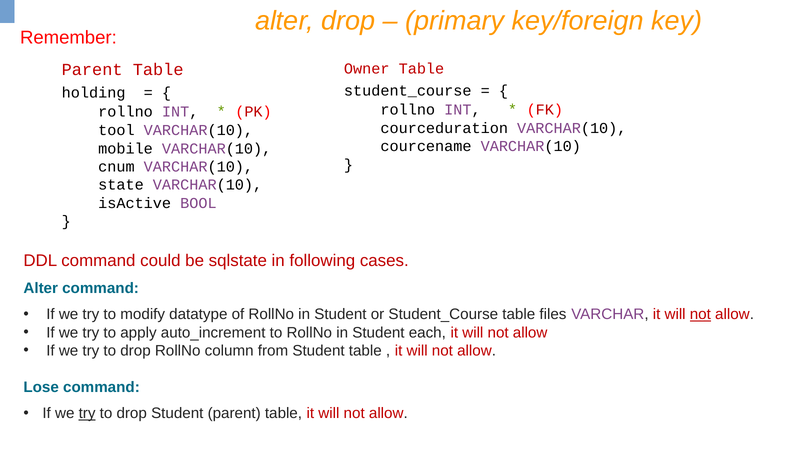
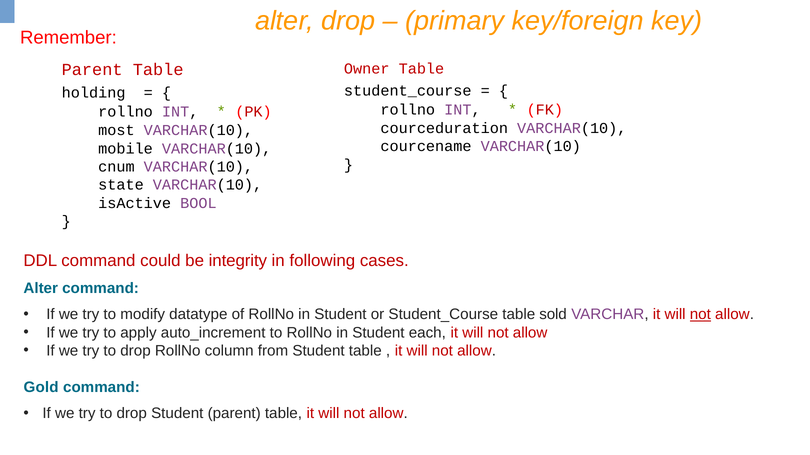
tool: tool -> most (116, 130)
sqlstate: sqlstate -> integrity (238, 261)
files: files -> sold (553, 315)
Lose: Lose -> Gold (41, 388)
try underline: present -> none (87, 414)
